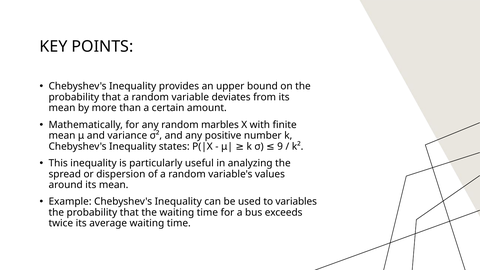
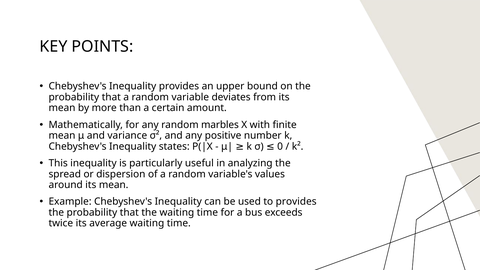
9: 9 -> 0 (280, 146)
to variables: variables -> provides (296, 202)
